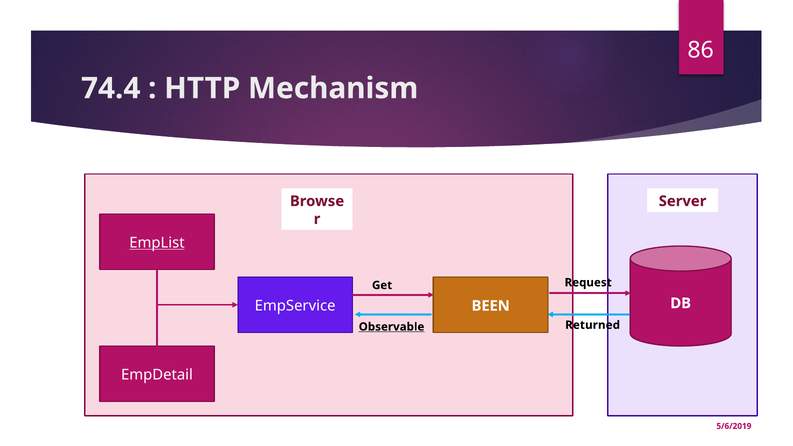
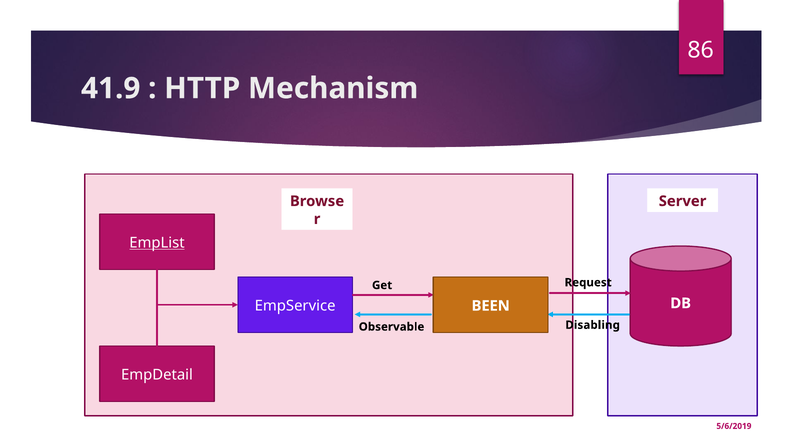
74.4: 74.4 -> 41.9 (111, 88)
Returned: Returned -> Disabling (593, 325)
Observable underline: present -> none (392, 327)
